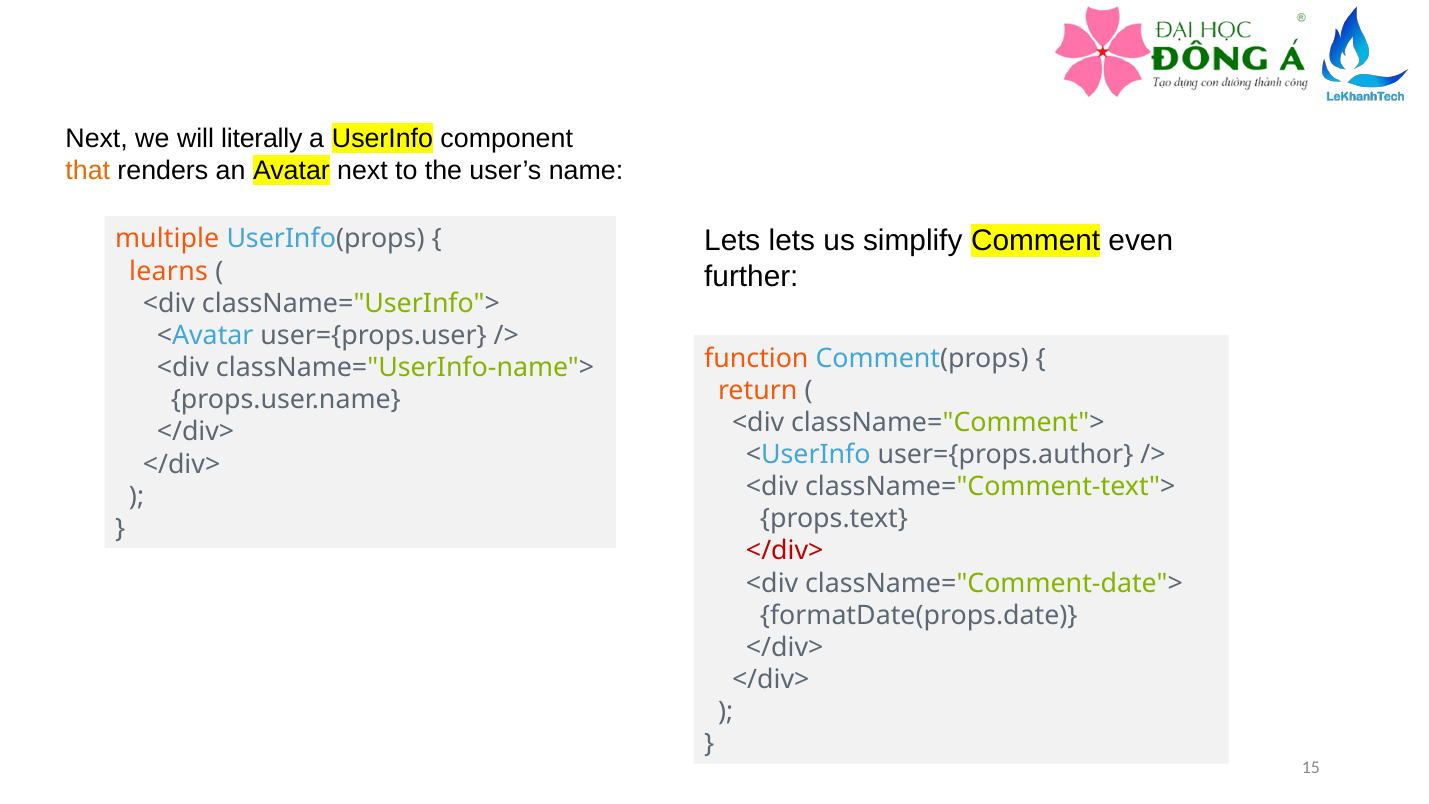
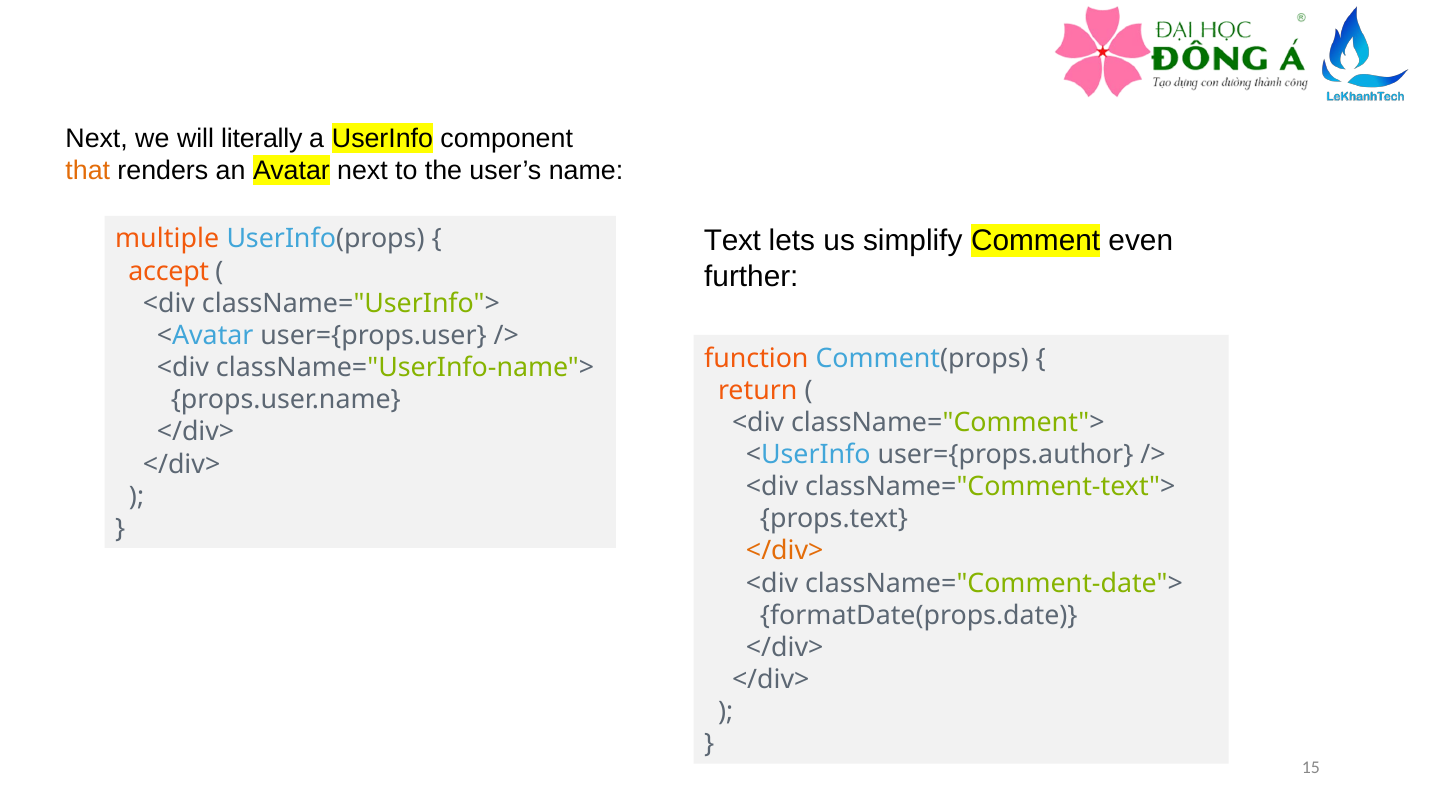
Lets: Lets -> Text (732, 241)
learns: learns -> accept (169, 271)
</div> colour: red -> orange (785, 551)
